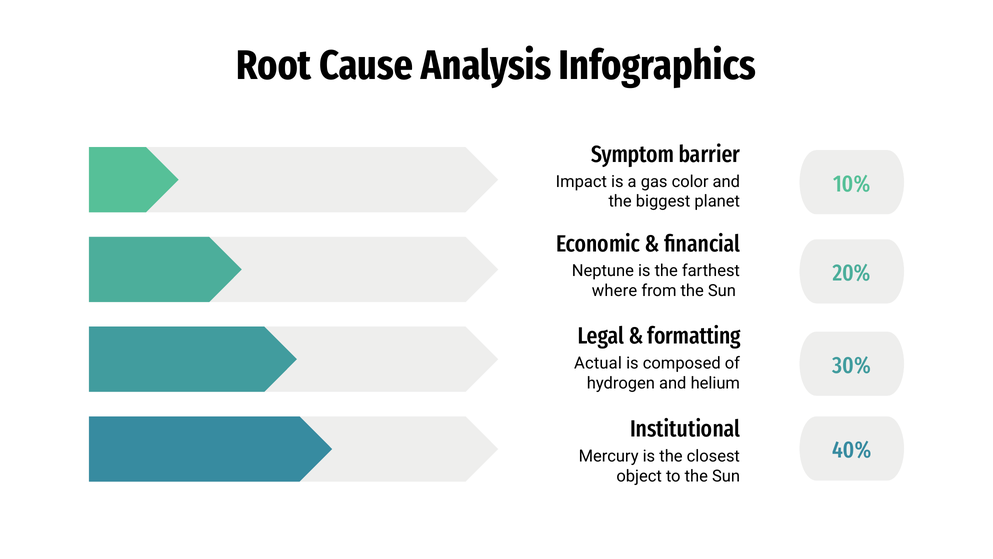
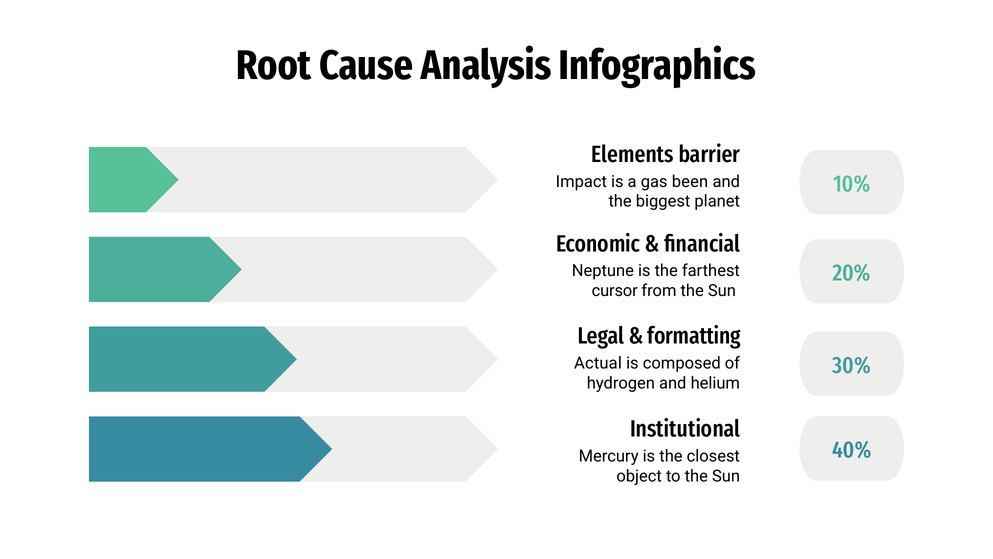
Symptom: Symptom -> Elements (632, 154)
color: color -> been (690, 181)
where: where -> cursor (615, 291)
